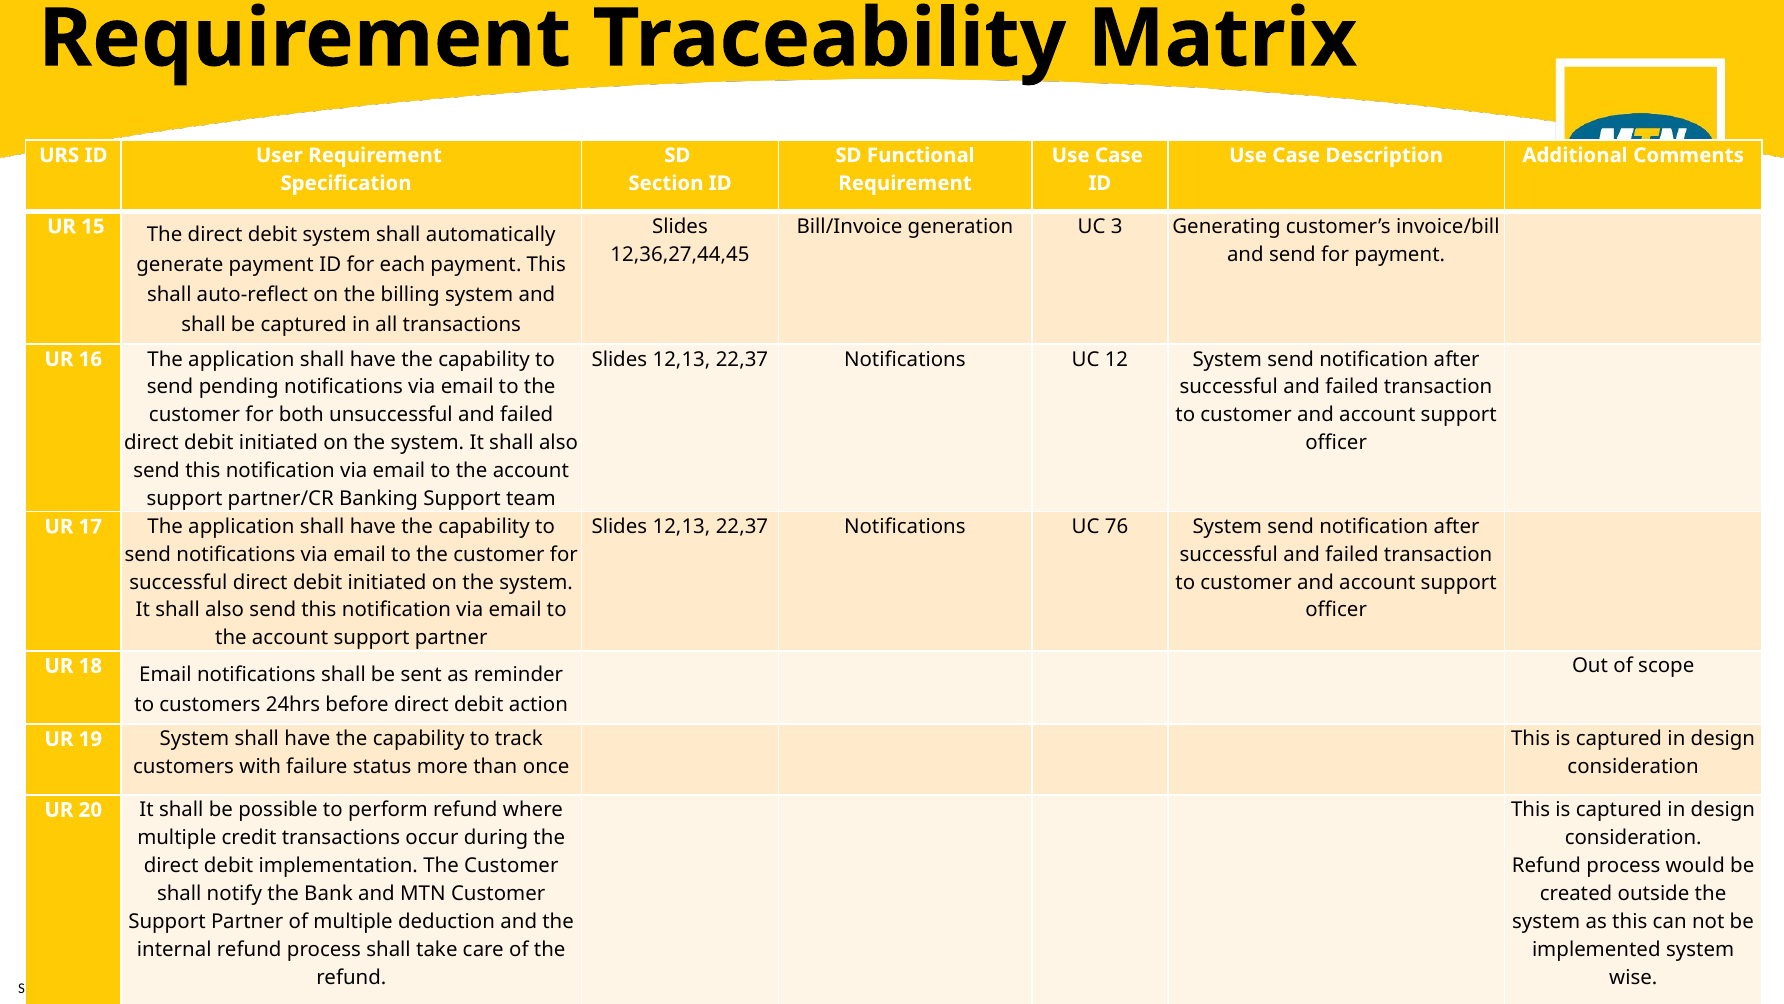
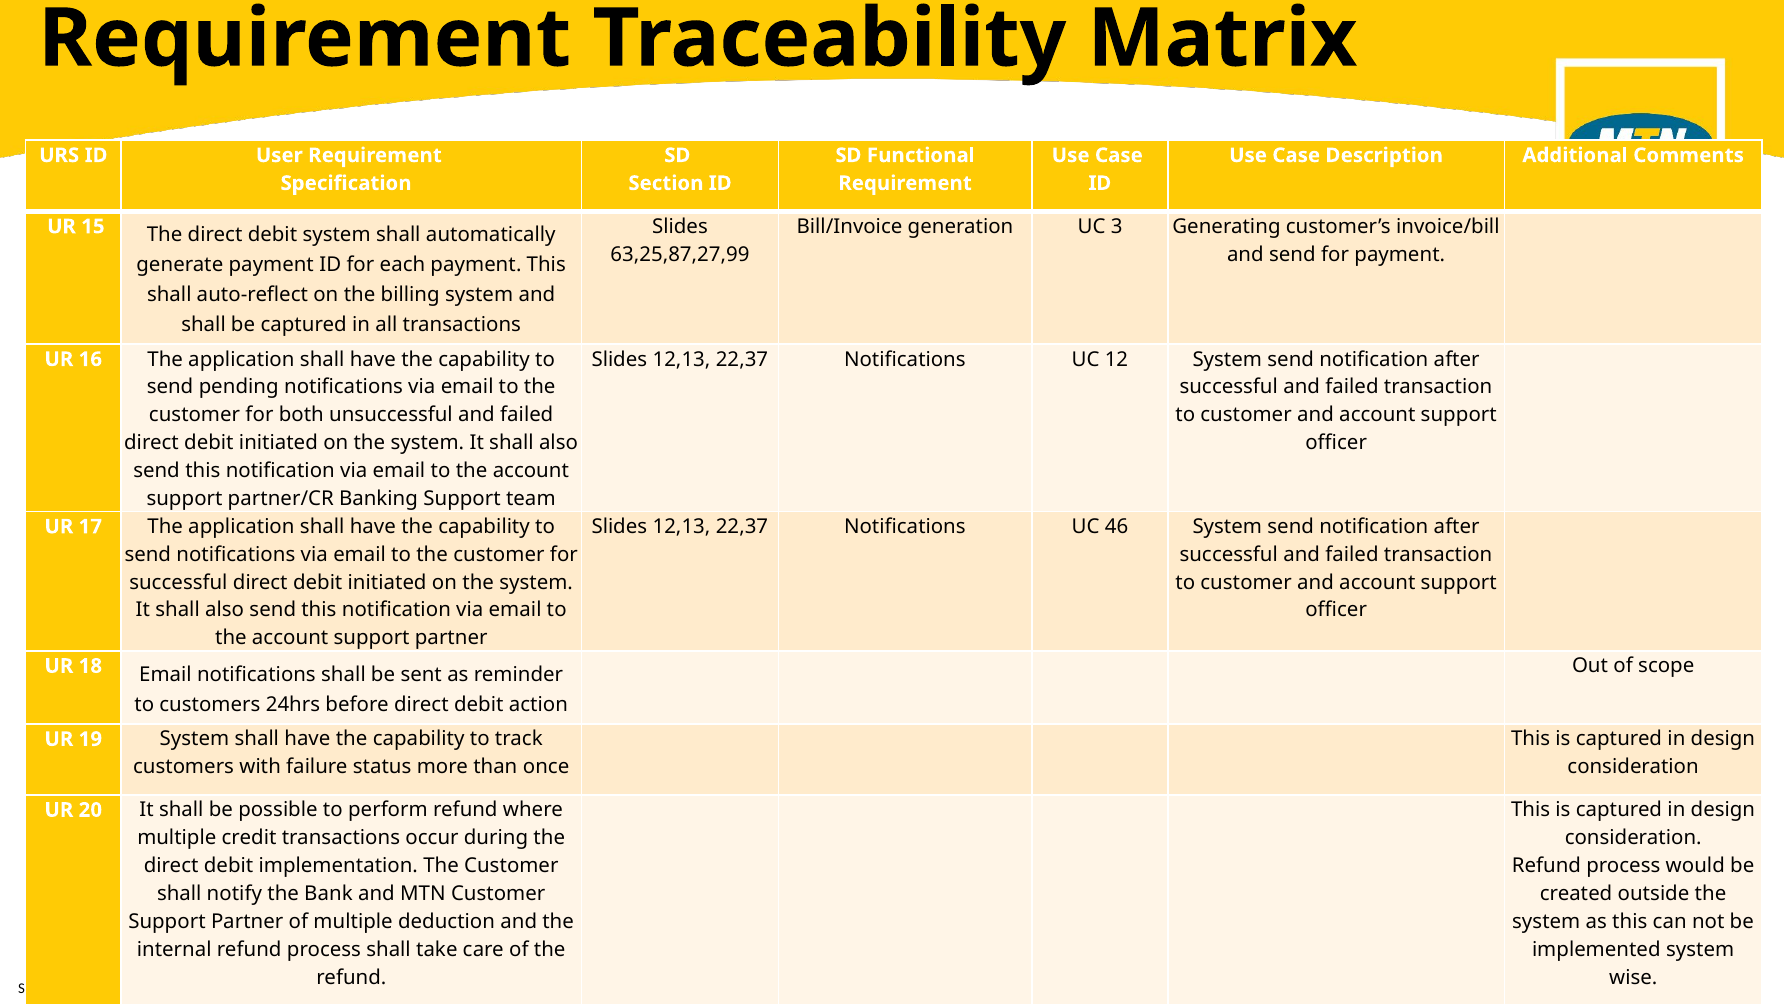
12,36,27,44,45: 12,36,27,44,45 -> 63,25,87,27,99 (680, 254)
76: 76 -> 46 (1117, 526)
